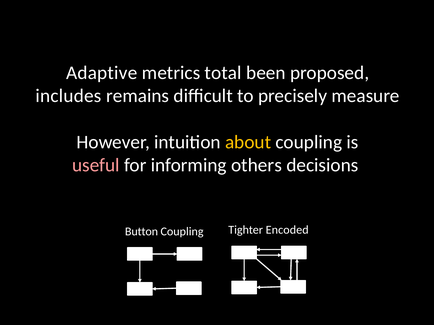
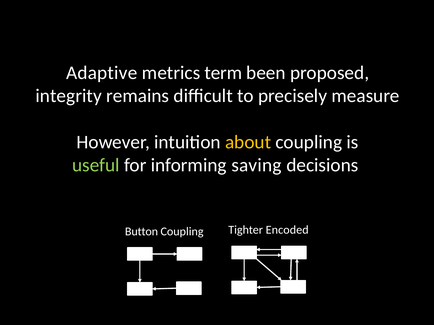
total: total -> term (223, 73)
includes: includes -> integrity (69, 96)
useful colour: pink -> light green (96, 165)
others: others -> saving (256, 165)
